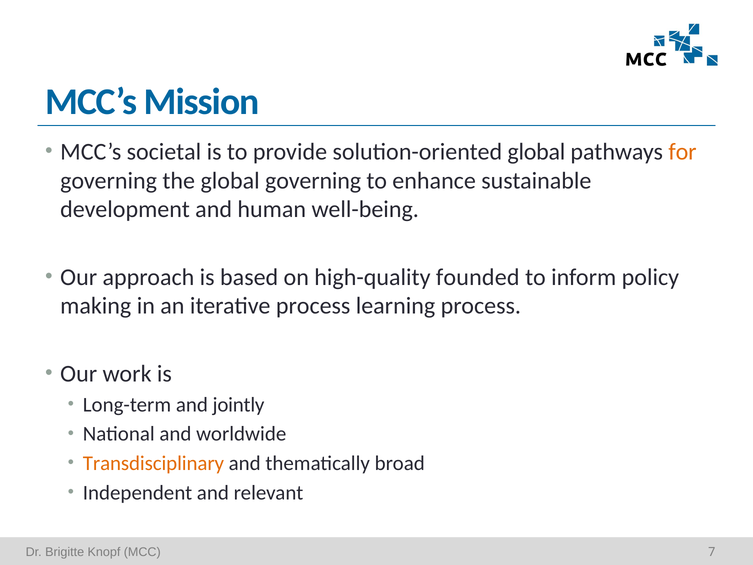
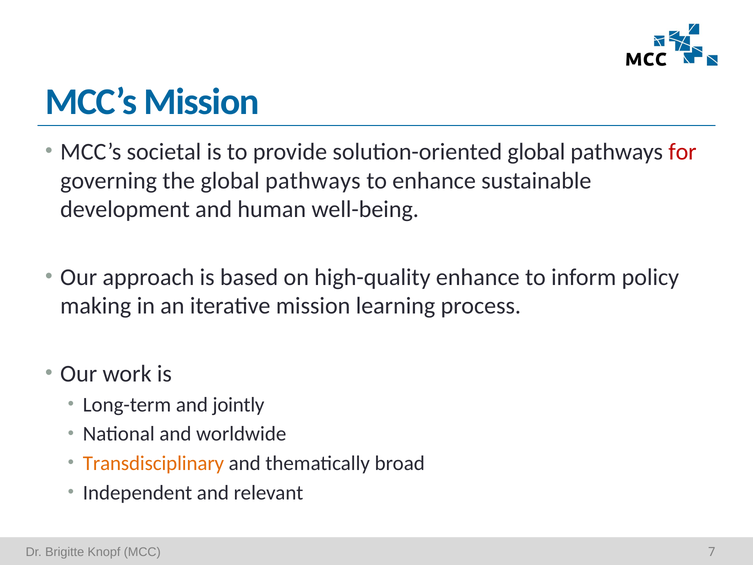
for colour: orange -> red (683, 152)
the global governing: governing -> pathways (313, 180)
high-quality founded: founded -> enhance (478, 277)
iterative process: process -> mission (313, 306)
